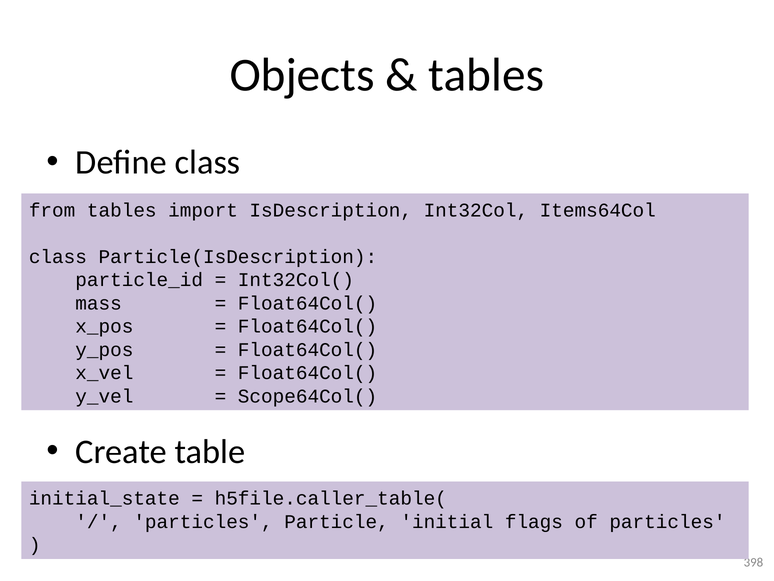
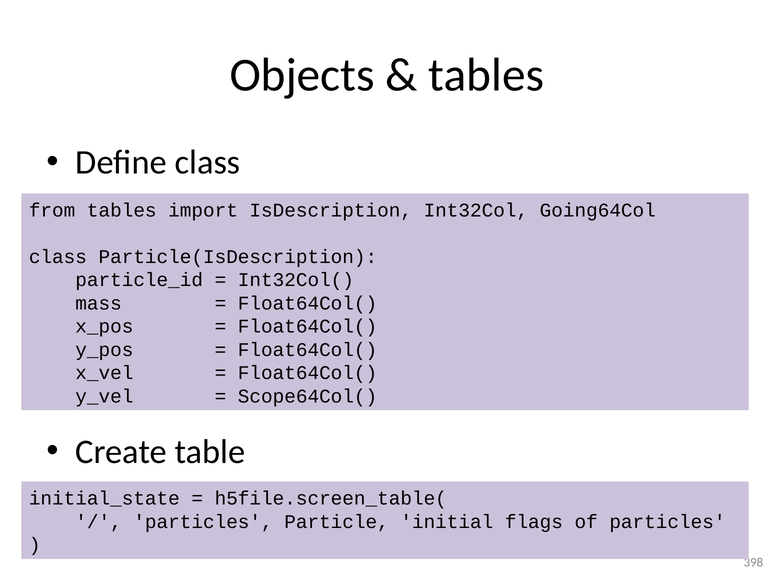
Items64Col: Items64Col -> Going64Col (598, 210)
h5file.caller_table(: h5file.caller_table( -> h5file.screen_table( (331, 498)
